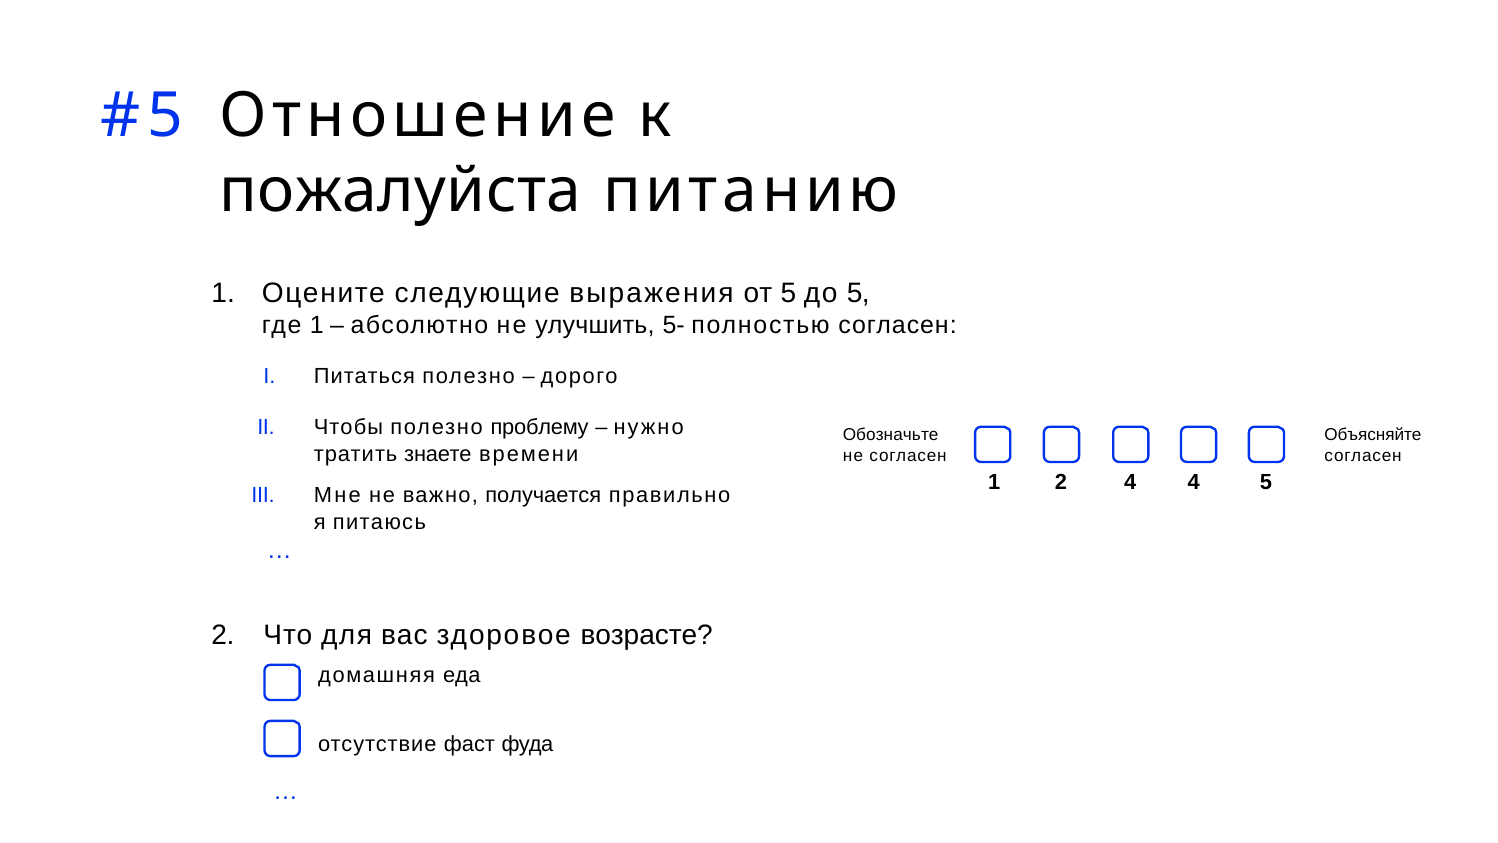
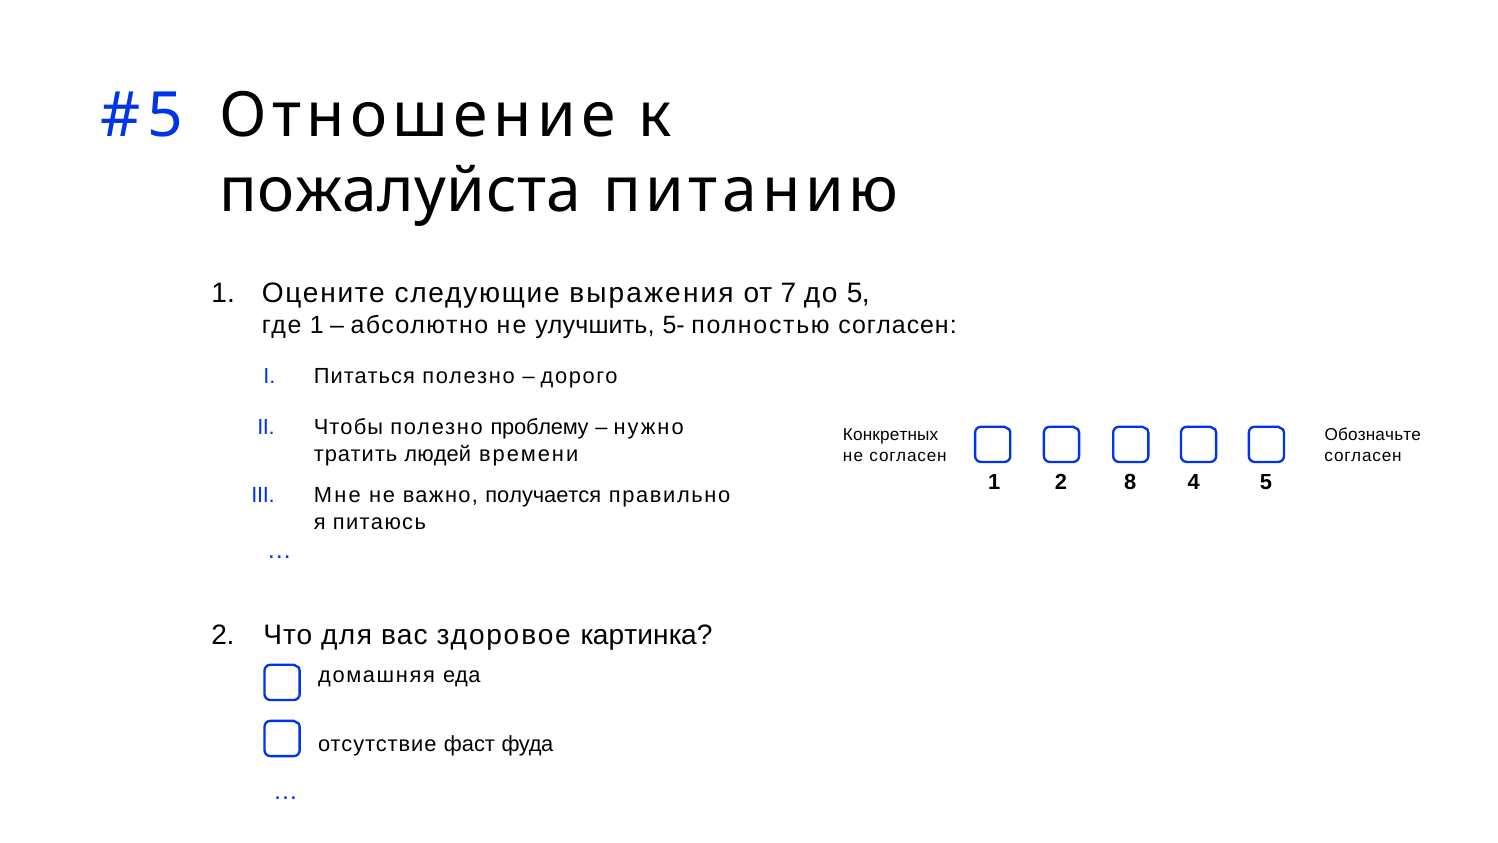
от 5: 5 -> 7 (789, 293)
Обозначьте: Обозначьте -> Конкретных (891, 435)
Объясняйте: Объясняйте -> Обозначьте (1373, 435)
знаете: знаете -> людей (438, 454)
2 4: 4 -> 8 (1130, 482)
возрасте: возрасте -> картинка (647, 635)
